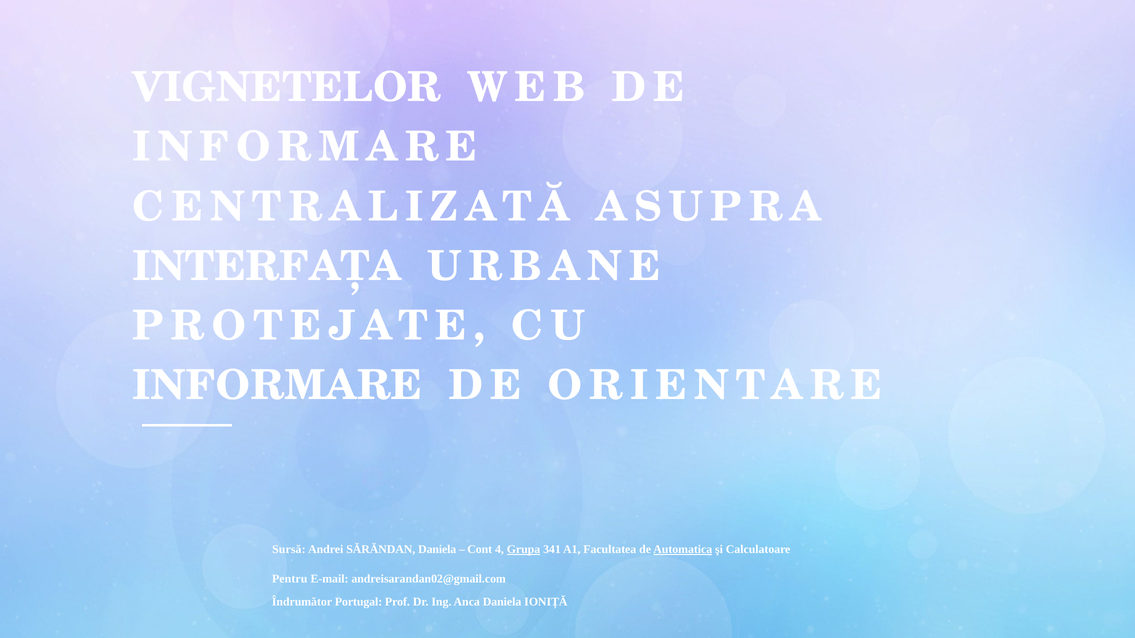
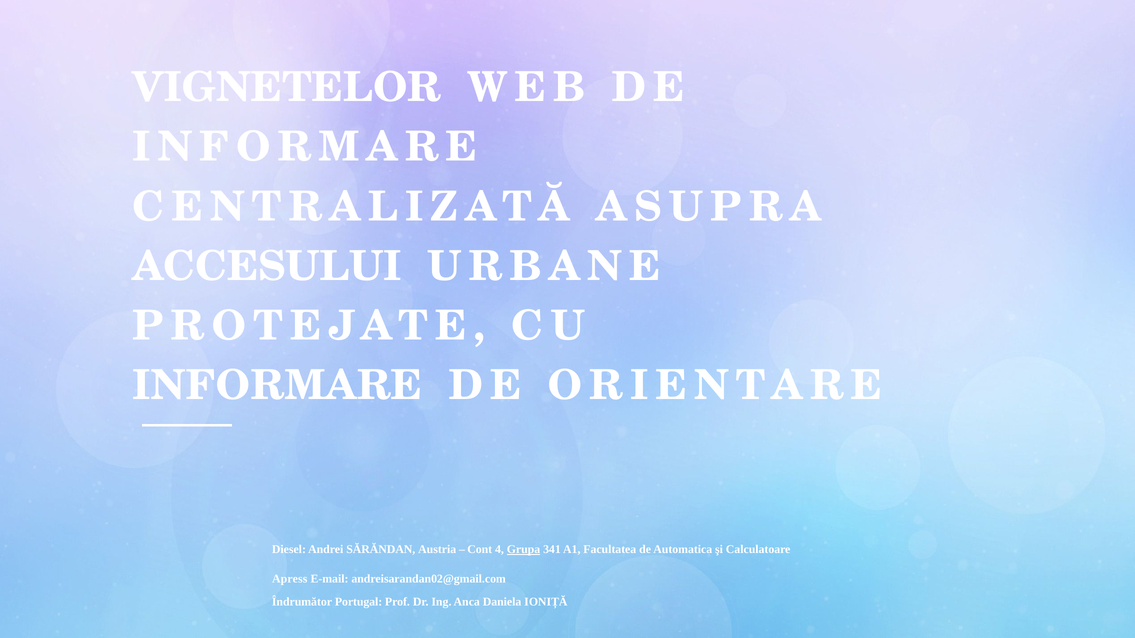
INTERFAȚA: INTERFAȚA -> ACCESULUI (267, 267)
Sursă: Sursă -> Diesel (289, 550)
SĂRĂNDAN Daniela: Daniela -> Austria (437, 550)
Automatica underline: present -> none (683, 550)
Pentru: Pentru -> Apress (290, 579)
